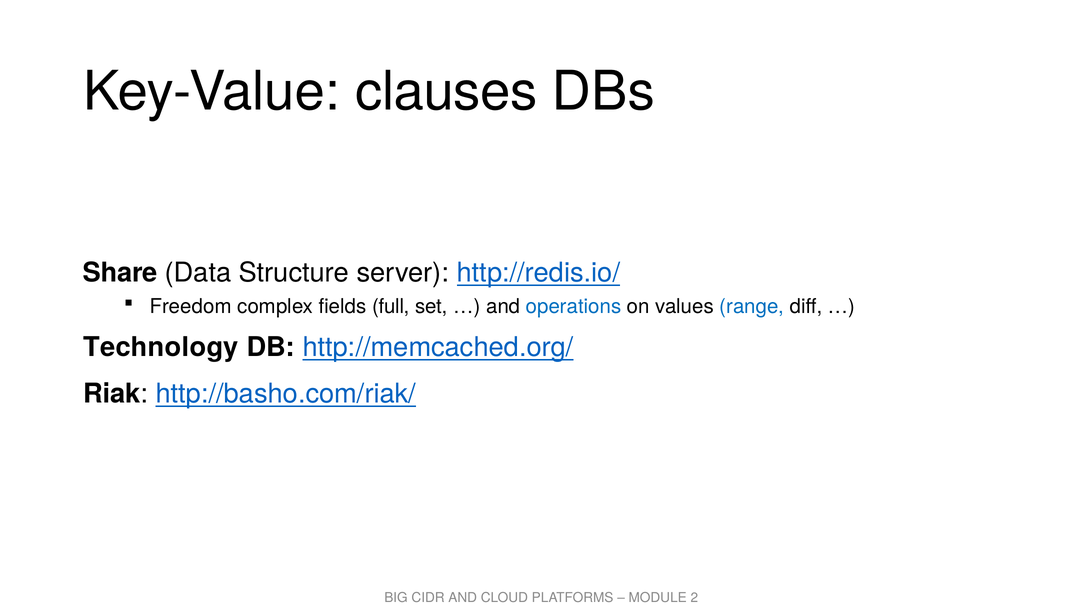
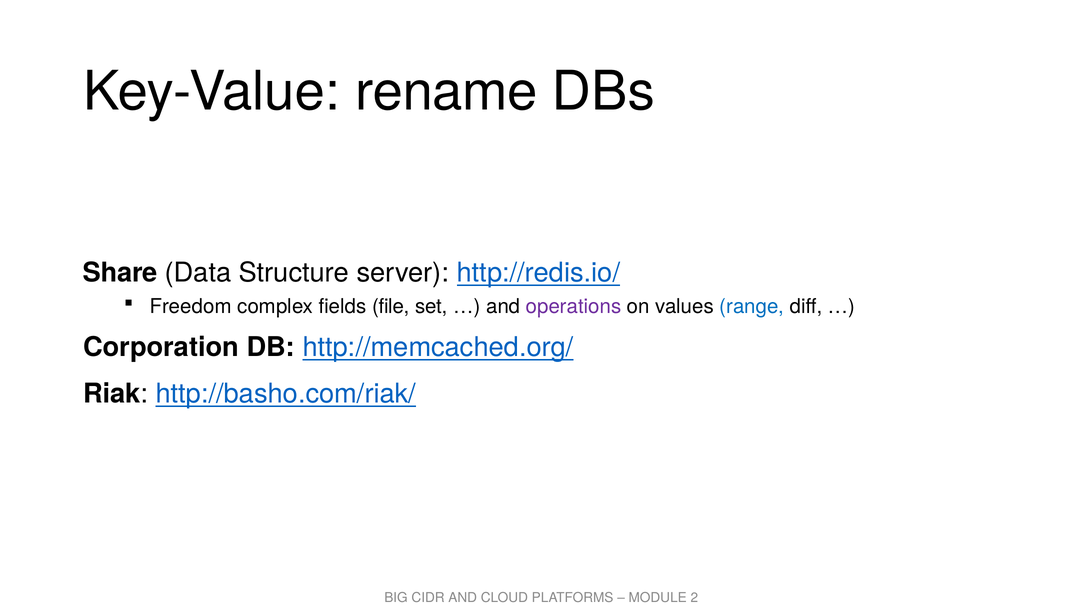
clauses: clauses -> rename (446, 92)
full: full -> file (391, 306)
operations colour: blue -> purple (574, 306)
Technology: Technology -> Corporation (161, 347)
